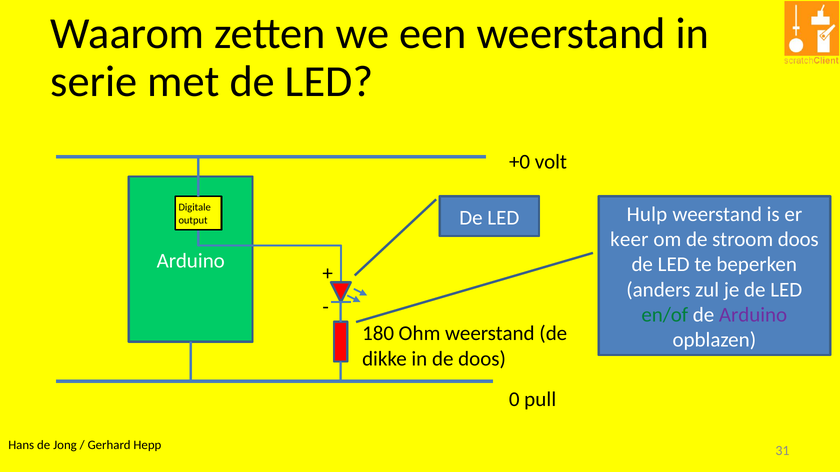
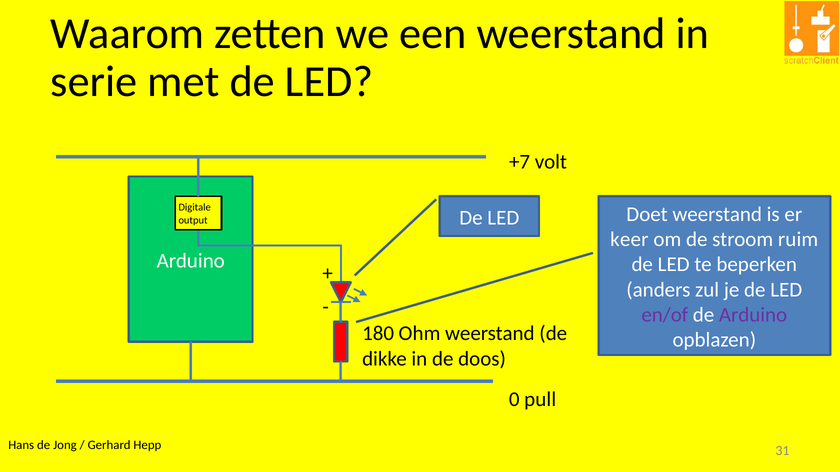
+0: +0 -> +7 (520, 162)
Hulp: Hulp -> Doet (647, 214)
stroom doos: doos -> ruim (798, 240)
en/of colour: green -> purple (665, 315)
